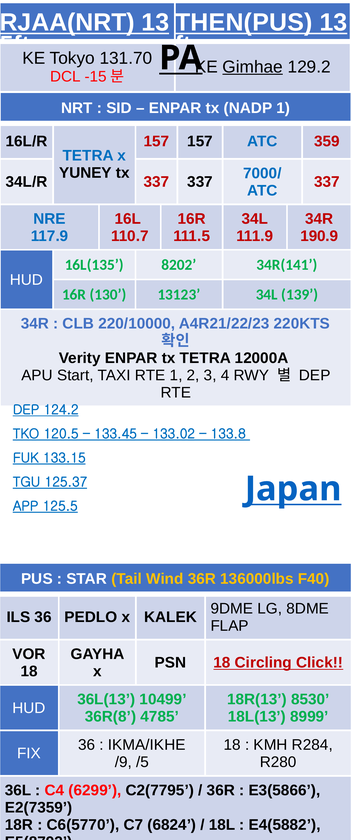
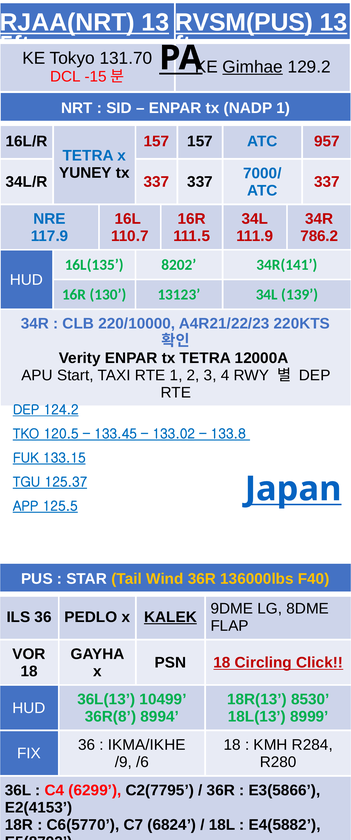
THEN(PUS: THEN(PUS -> RVSM(PUS (244, 22)
359: 359 -> 957 (327, 141)
190.9: 190.9 -> 786.2 (319, 236)
KALEK underline: none -> present (170, 617)
4785: 4785 -> 8994 (160, 716)
/5: /5 -> /6 (143, 762)
E2(7359: E2(7359 -> E2(4153 (39, 807)
